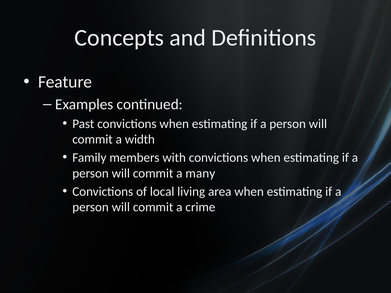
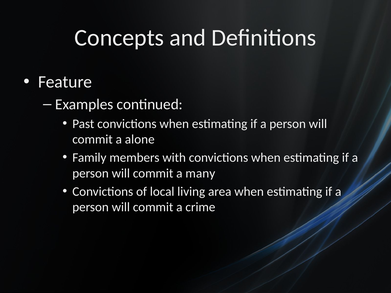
width: width -> alone (140, 140)
